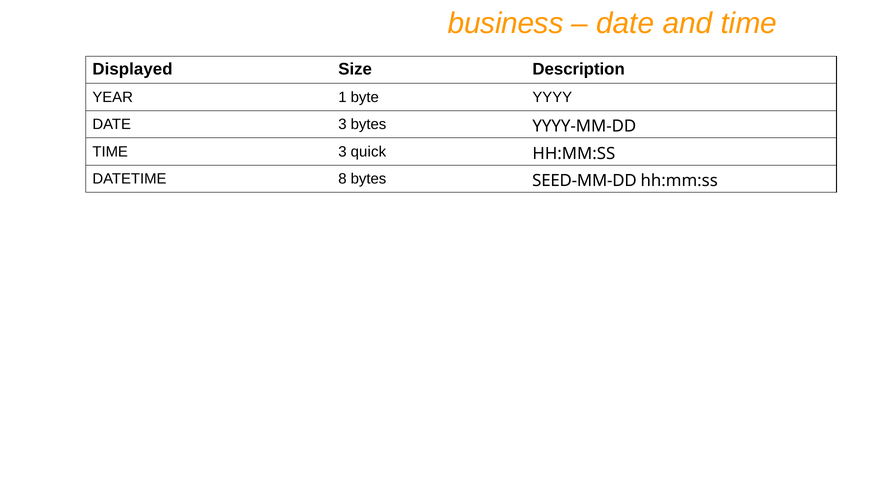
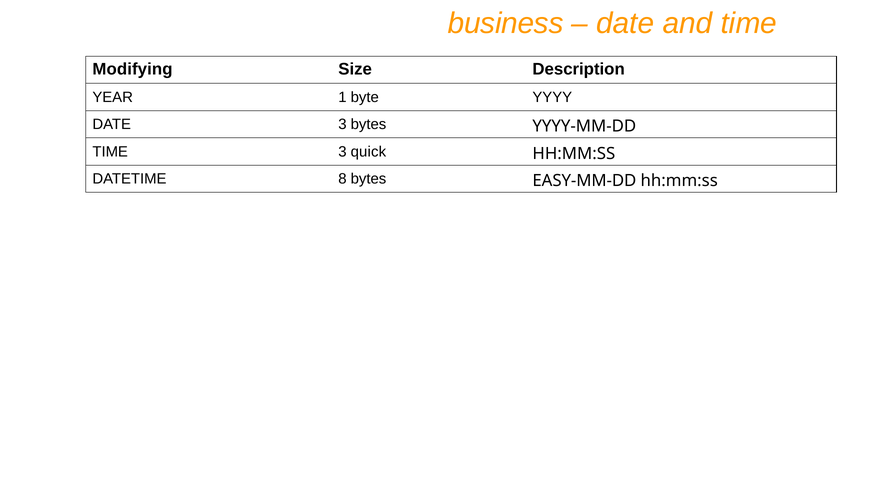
Displayed: Displayed -> Modifying (132, 69)
SEED-MM-DD: SEED-MM-DD -> EASY-MM-DD (584, 181)
